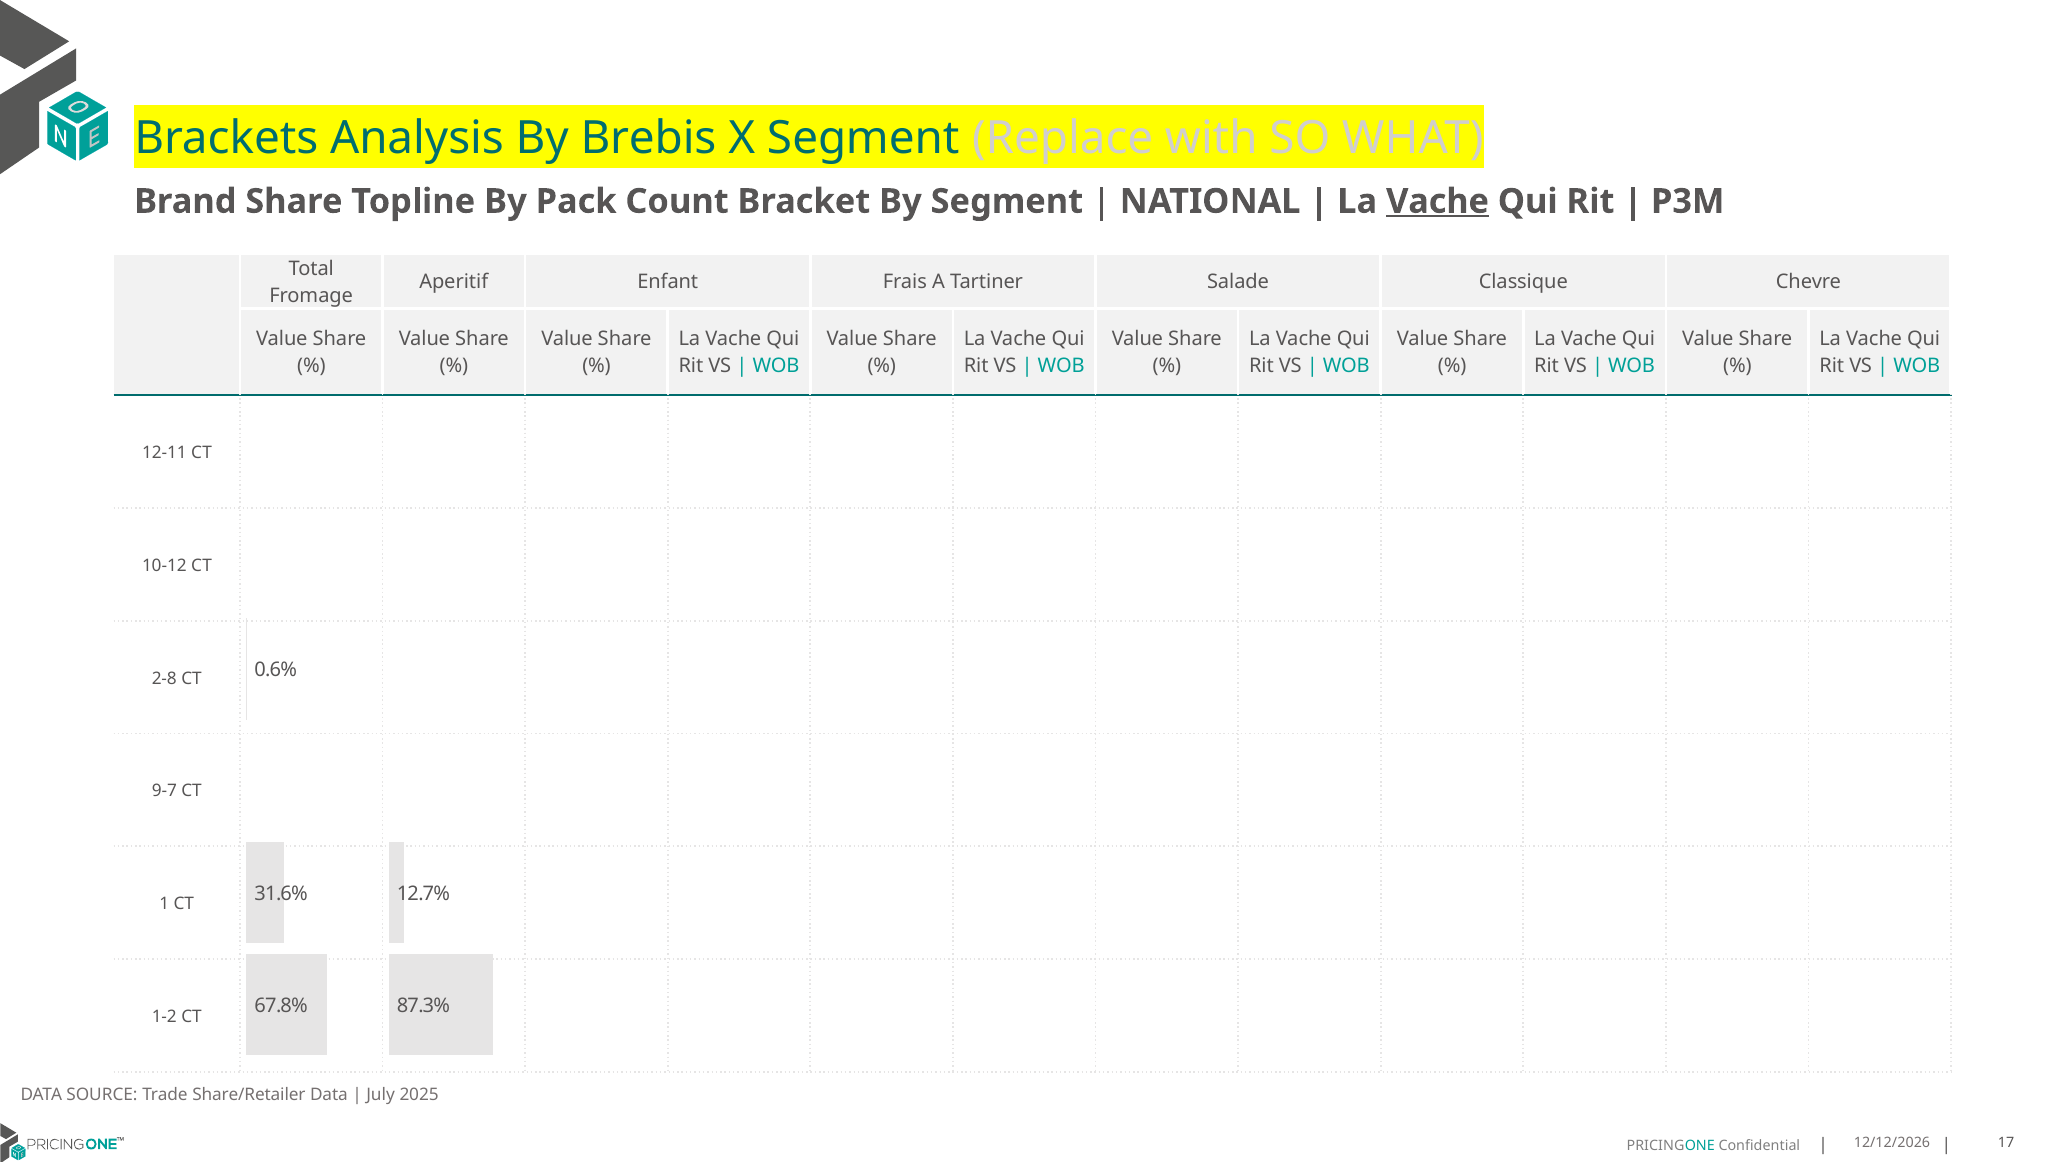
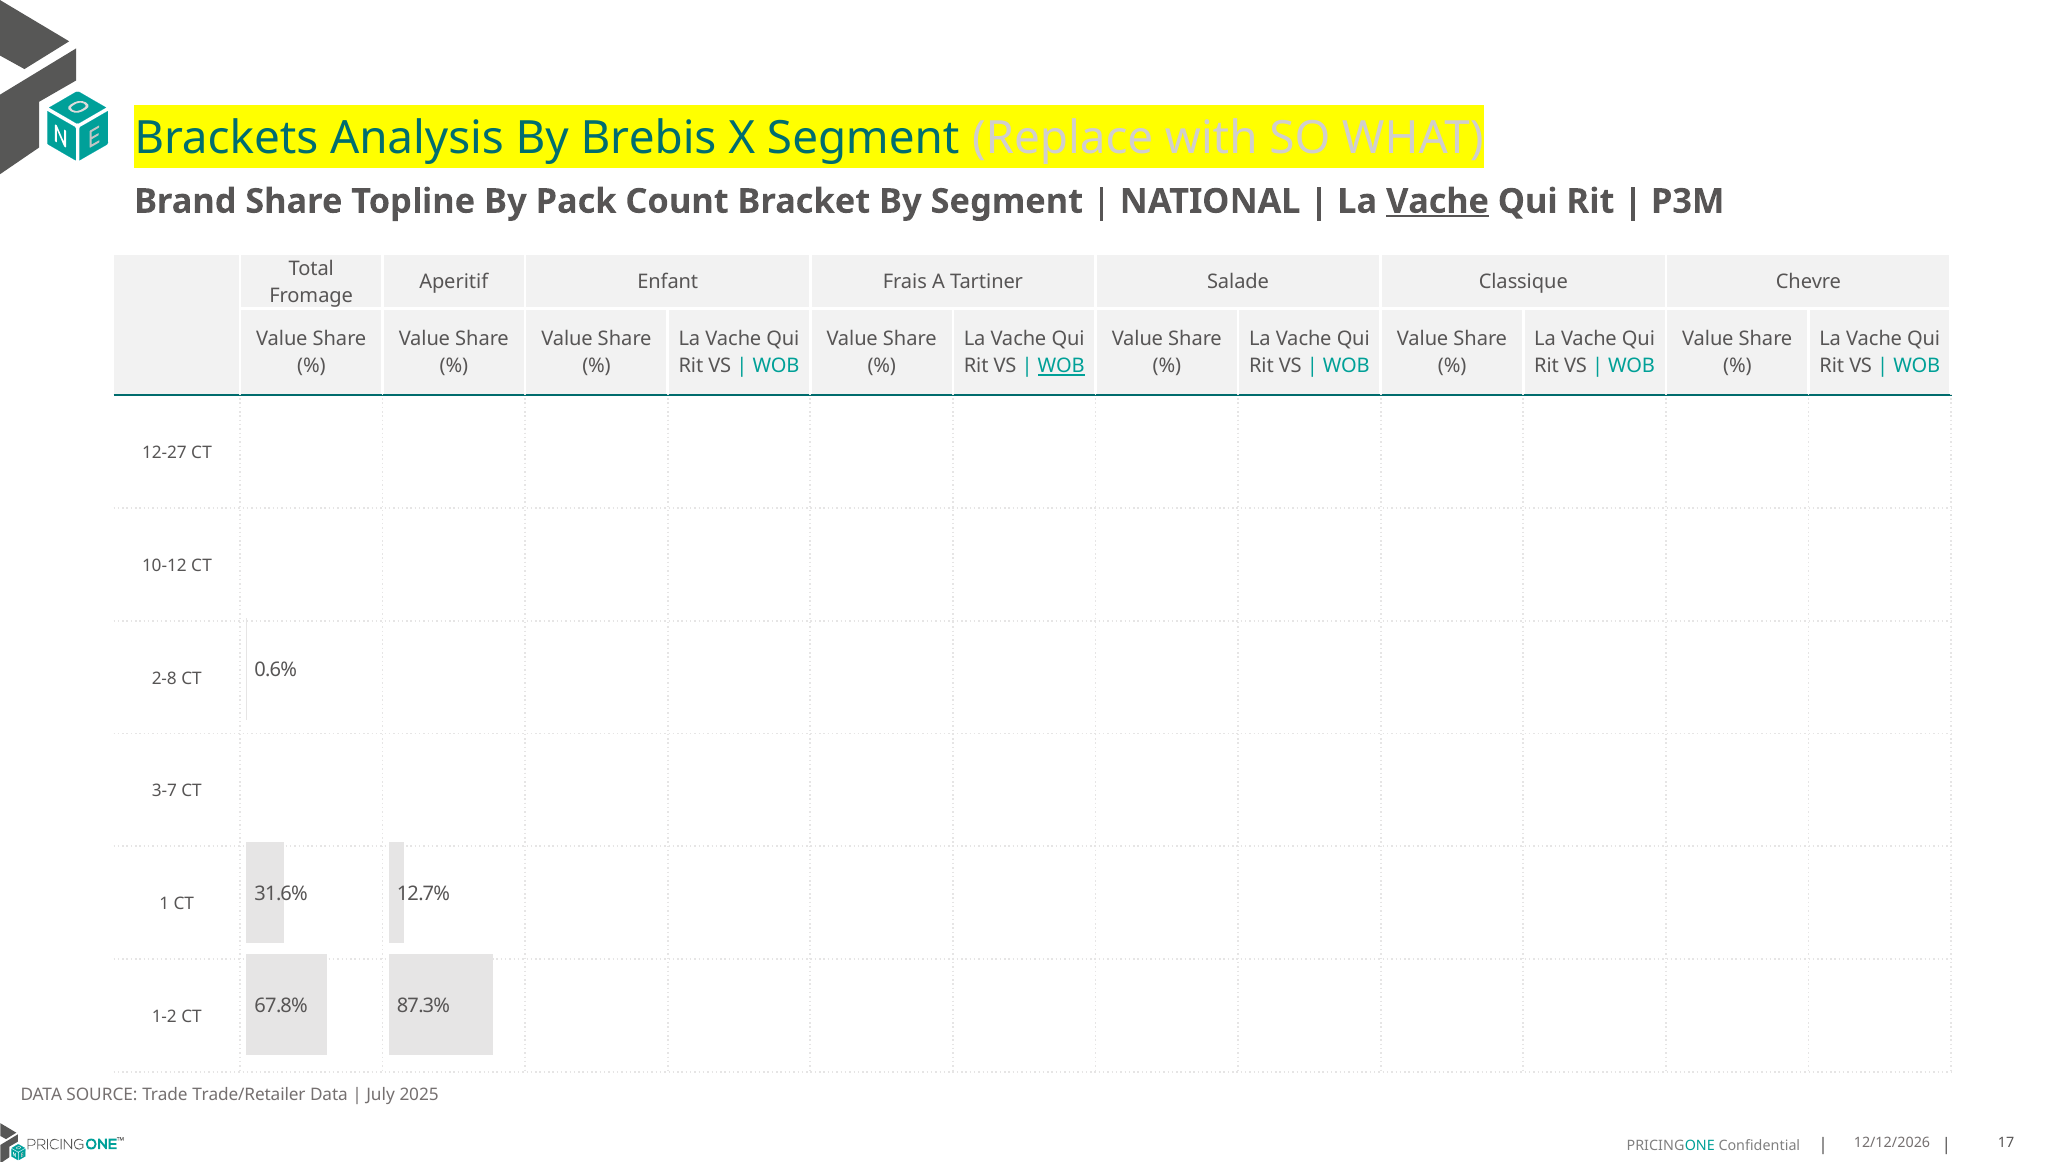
WOB underline: none -> present (1061, 366)
12-11: 12-11 -> 12-27 (164, 453)
9-7: 9-7 -> 3-7 (164, 791)
Share/Retailer: Share/Retailer -> Trade/Retailer (249, 1094)
